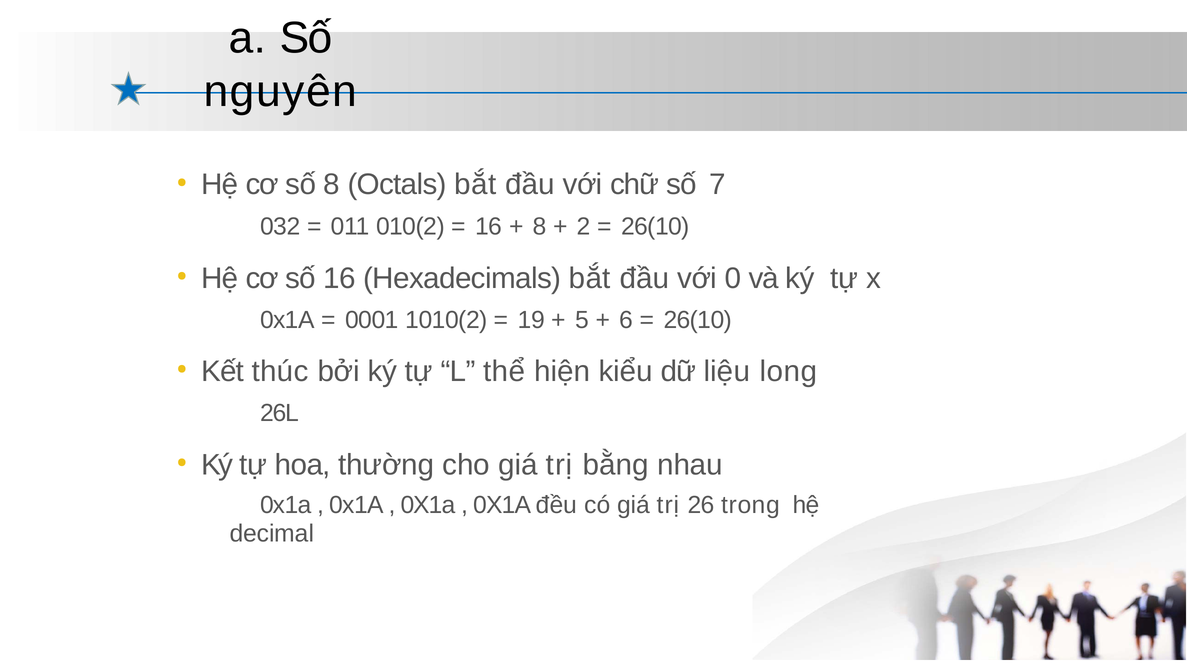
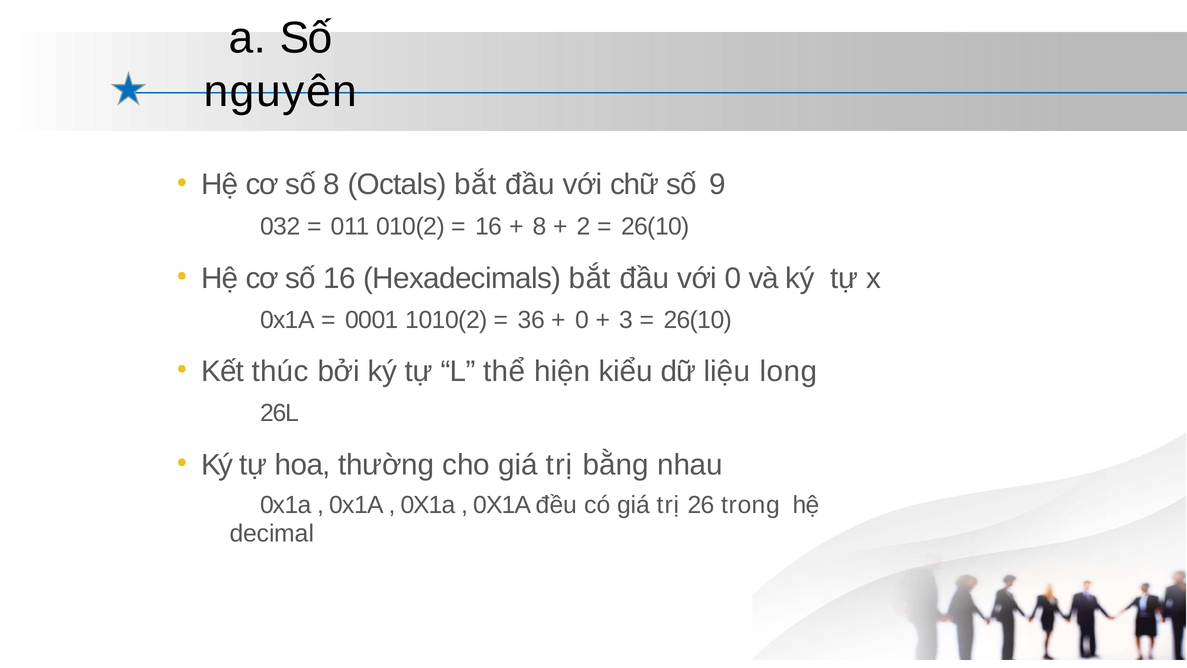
7: 7 -> 9 (718, 184)
19: 19 -> 36 (531, 320)
5: 5 -> 0 (582, 320)
6: 6 -> 3 (626, 320)
